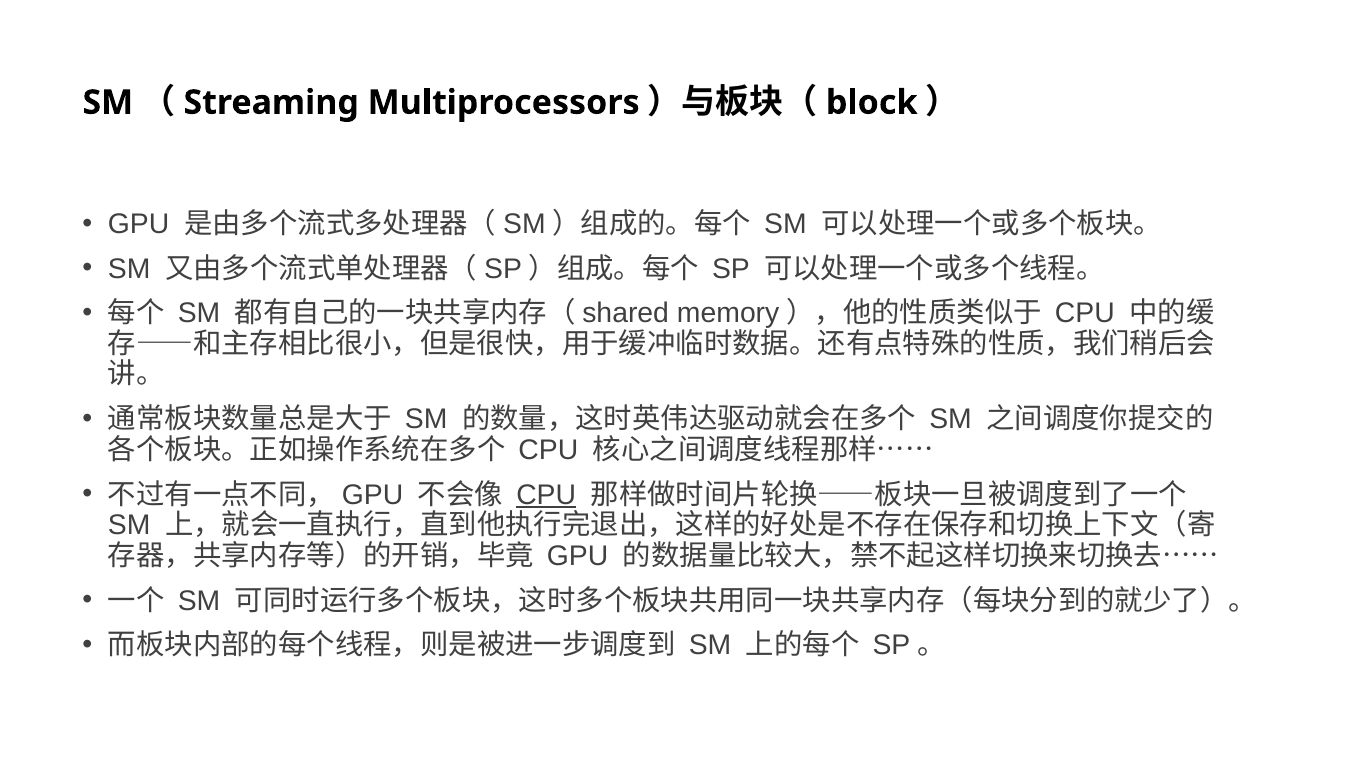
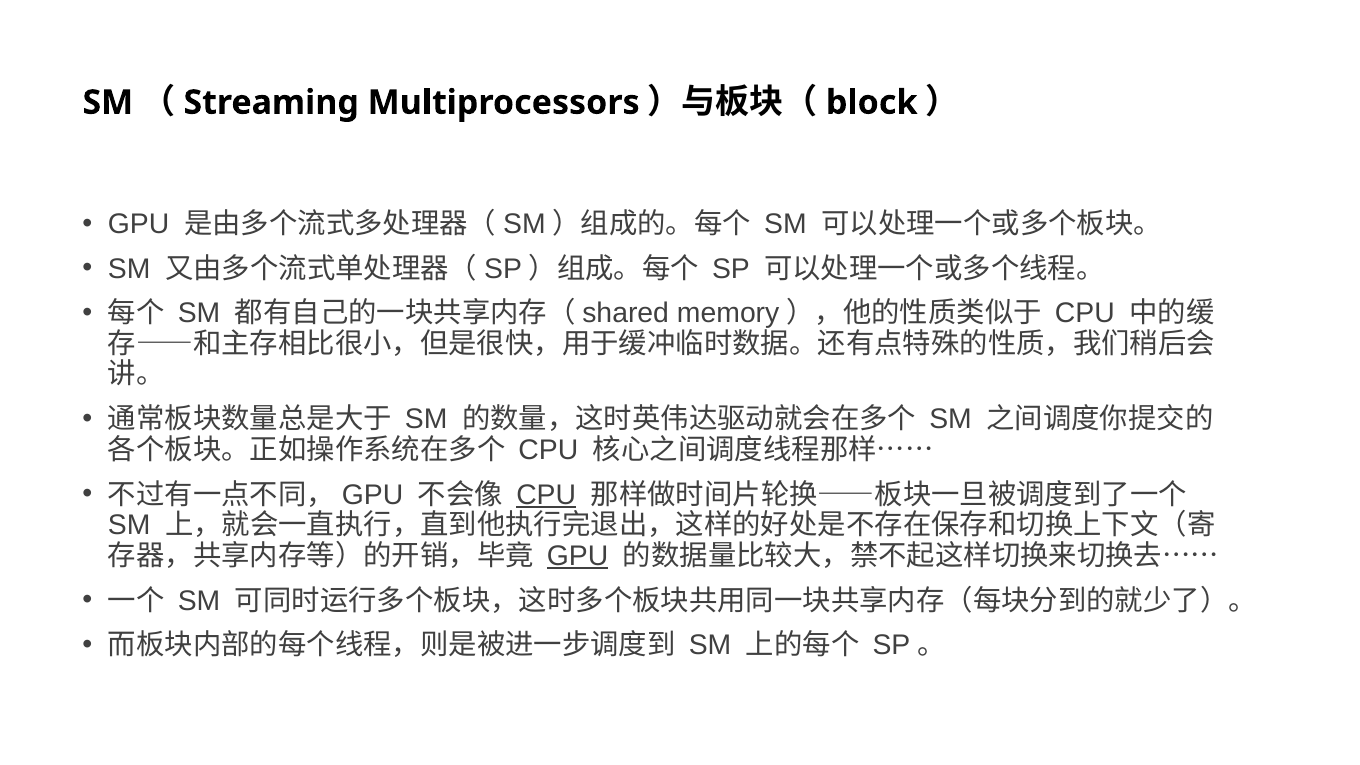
GPU underline: none -> present (578, 556)
